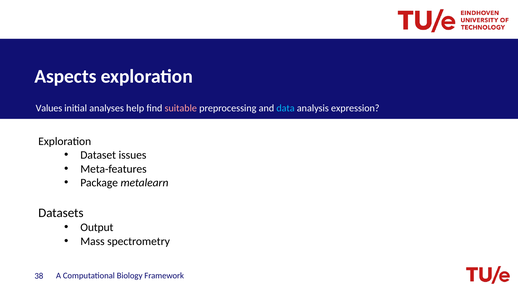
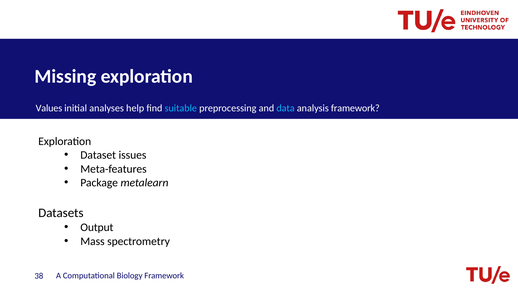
Aspects: Aspects -> Missing (65, 77)
suitable colour: pink -> light blue (181, 108)
analysis expression: expression -> framework (355, 108)
